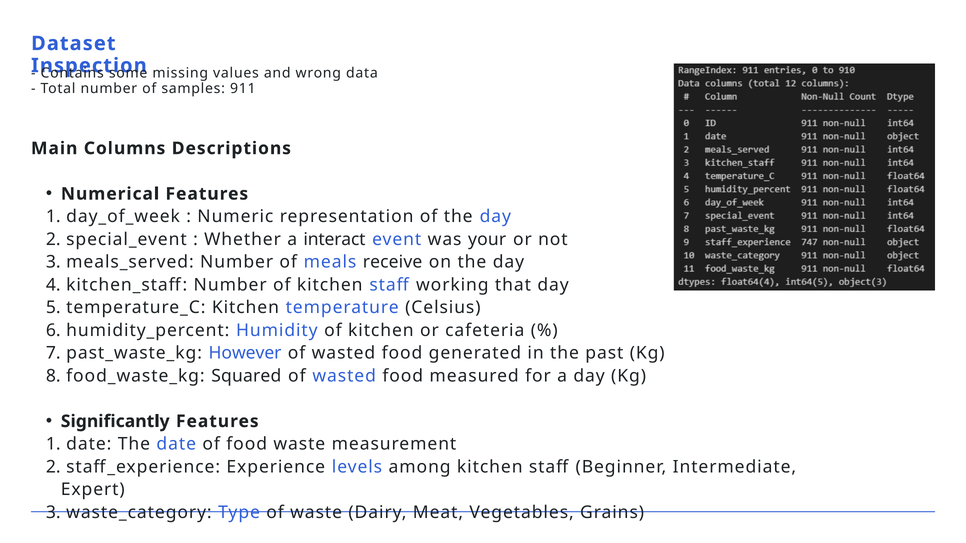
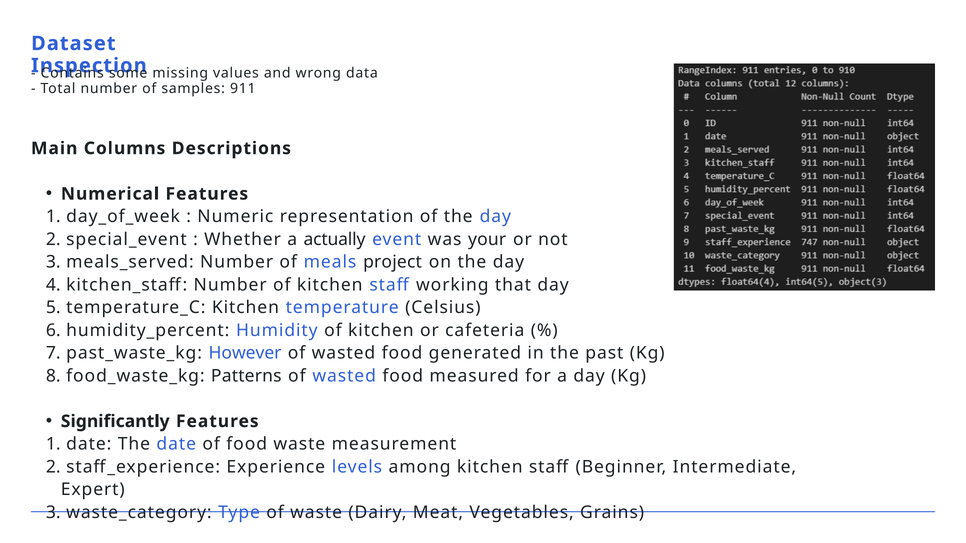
interact: interact -> actually (334, 240)
receive: receive -> project (393, 262)
Squared: Squared -> Patterns (246, 376)
